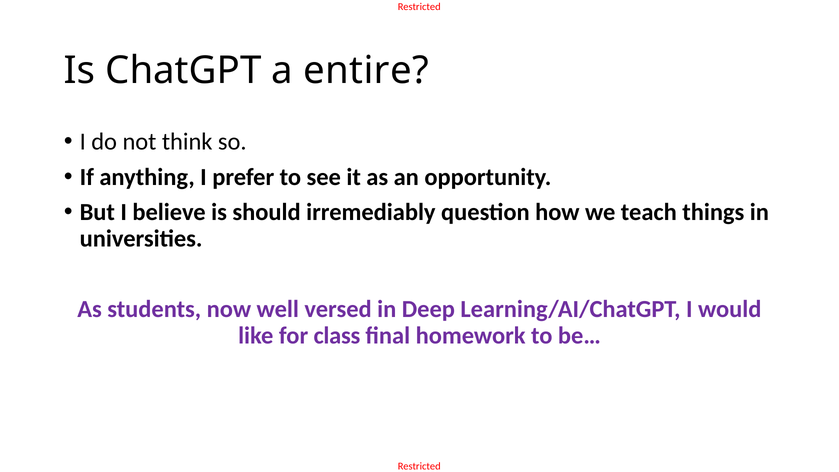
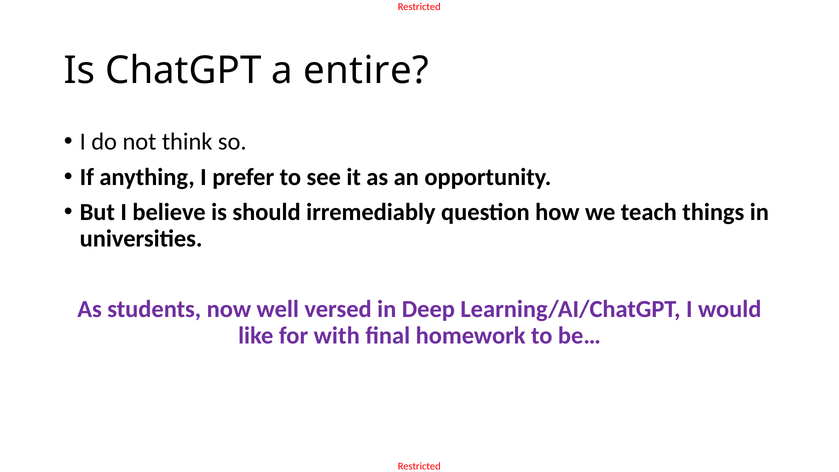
class: class -> with (337, 335)
